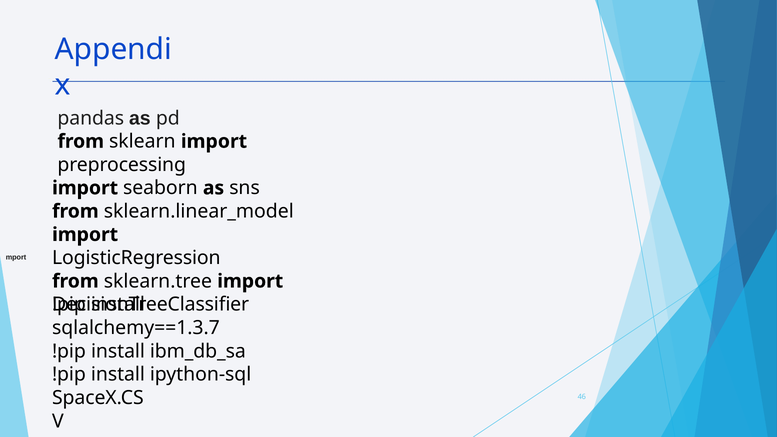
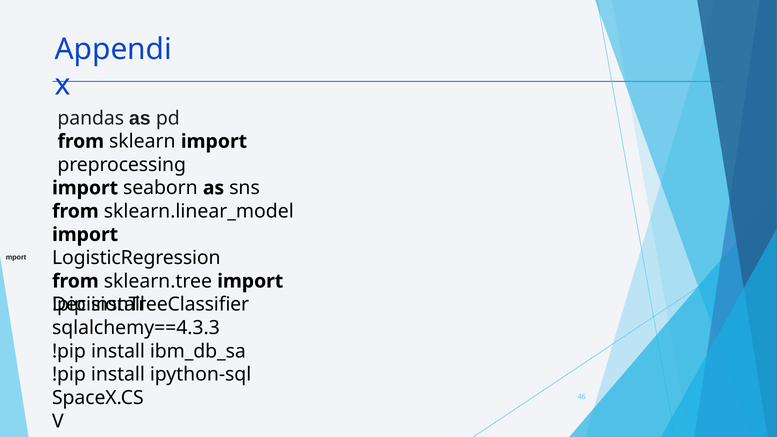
sqlalchemy==1.3.7: sqlalchemy==1.3.7 -> sqlalchemy==4.3.3 (136, 328)
